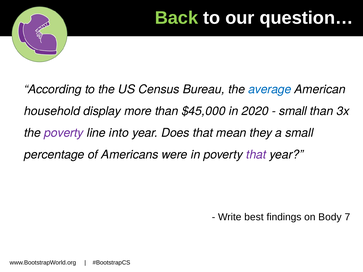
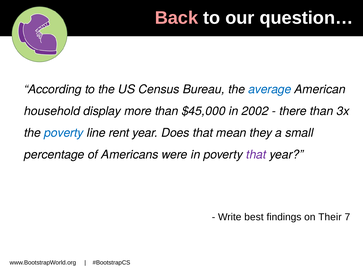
Back colour: light green -> pink (176, 18)
2020: 2020 -> 2002 (255, 111)
small: small -> there (293, 111)
poverty colour: purple -> blue (64, 133)
into: into -> rent (119, 133)
Body: Body -> Their (330, 217)
